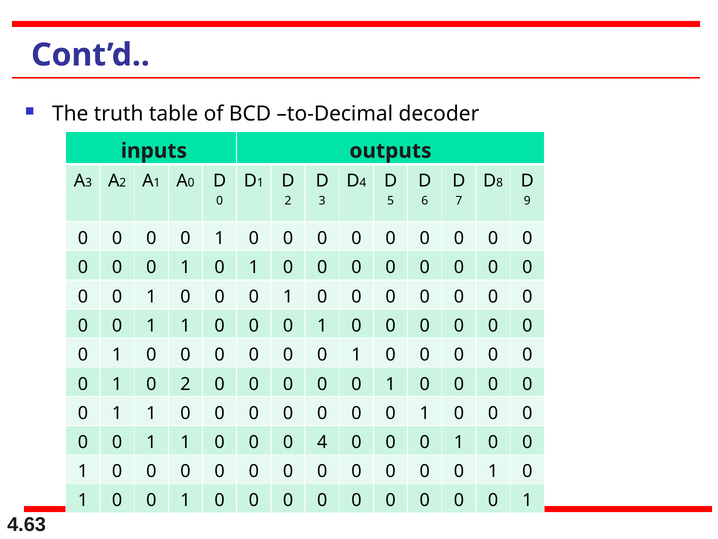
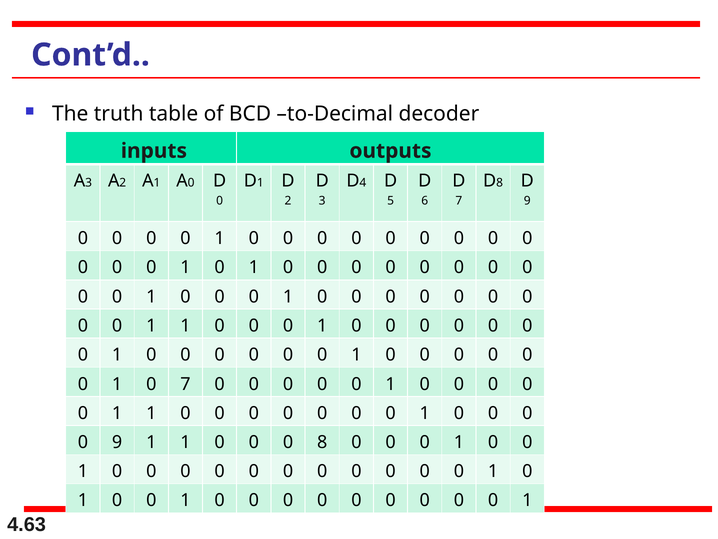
0 2: 2 -> 7 (185, 384)
0: 0 -> 9 (117, 442)
0 4: 4 -> 8 (322, 442)
